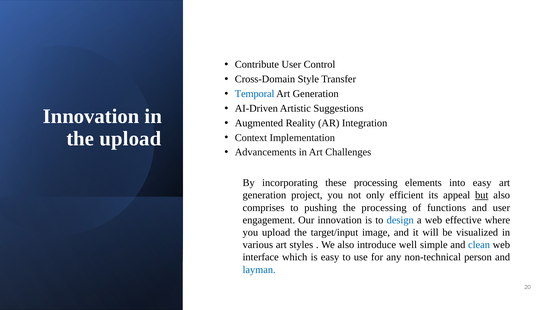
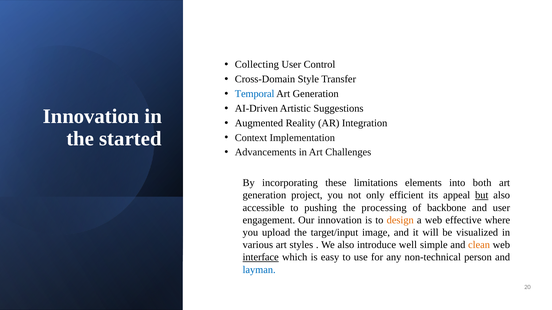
Contribute: Contribute -> Collecting (257, 65)
the upload: upload -> started (130, 139)
these processing: processing -> limitations (376, 183)
into easy: easy -> both (482, 183)
comprises: comprises -> accessible (264, 208)
functions: functions -> backbone (447, 208)
design colour: blue -> orange (400, 220)
clean colour: blue -> orange (479, 245)
interface underline: none -> present (261, 258)
